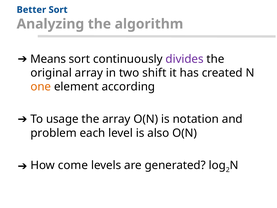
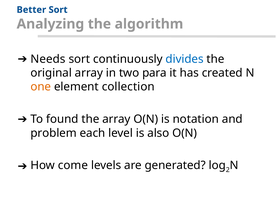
Means: Means -> Needs (48, 59)
divides colour: purple -> blue (185, 59)
shift: shift -> para (154, 73)
according: according -> collection (128, 87)
usage: usage -> found (62, 119)
